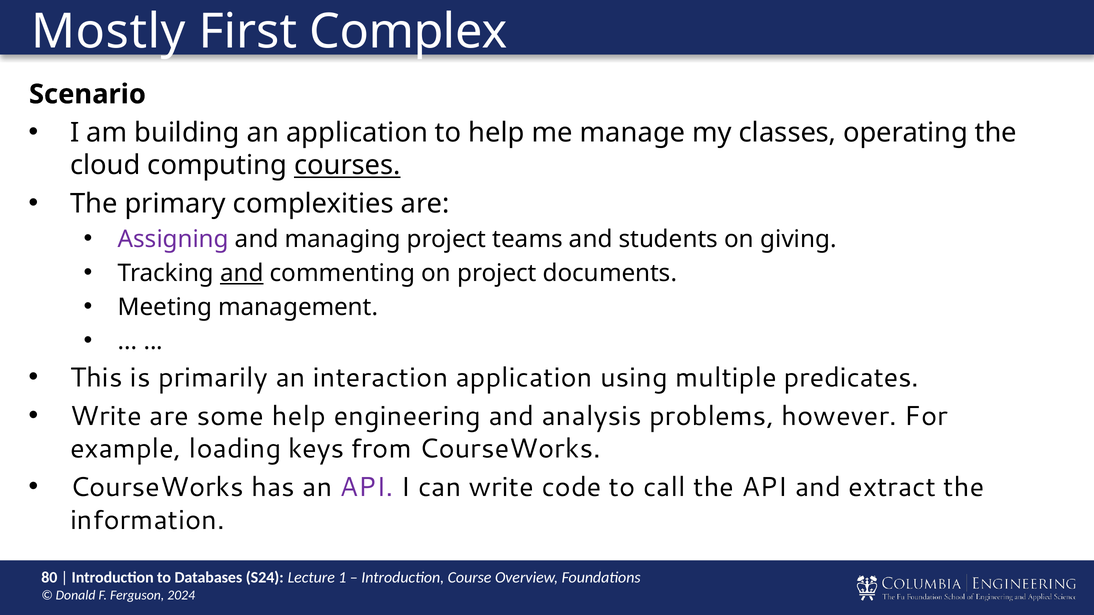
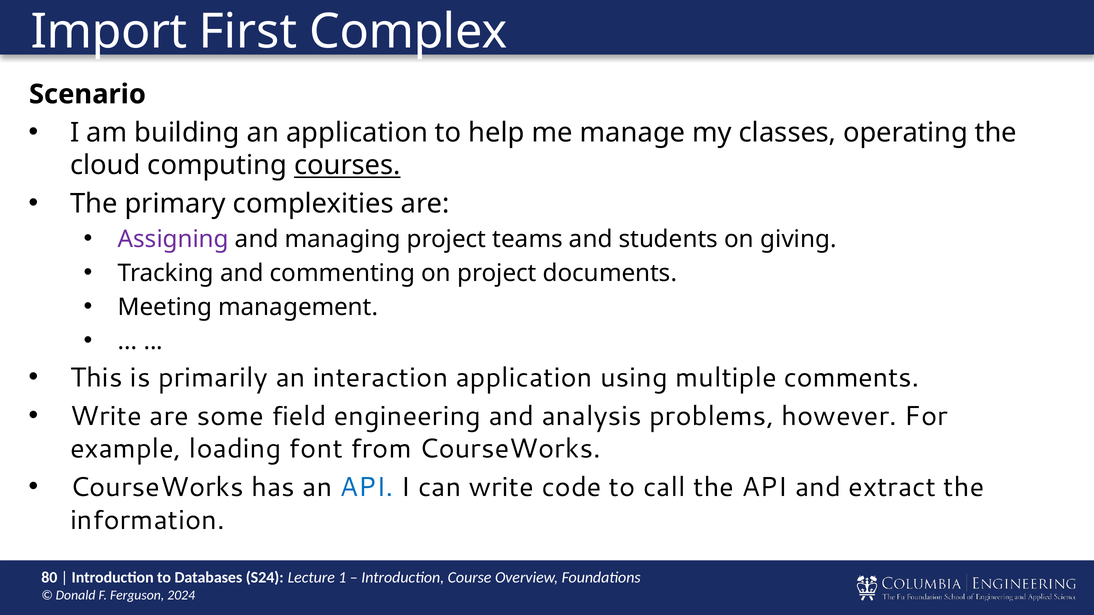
Mostly: Mostly -> Import (109, 32)
and underline: present -> none (242, 273)
predicates: predicates -> comments (852, 378)
some help: help -> field (299, 416)
keys: keys -> font (316, 449)
API colour: purple -> blue (367, 488)
